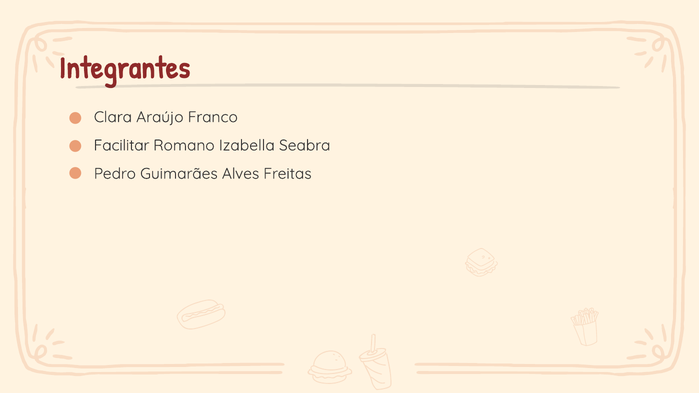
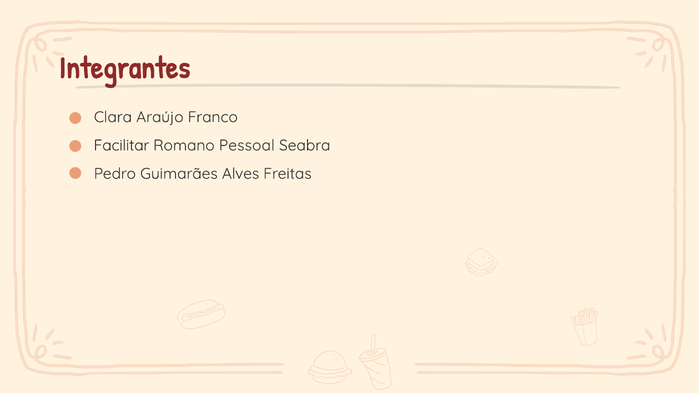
Izabella: Izabella -> Pessoal (247, 145)
